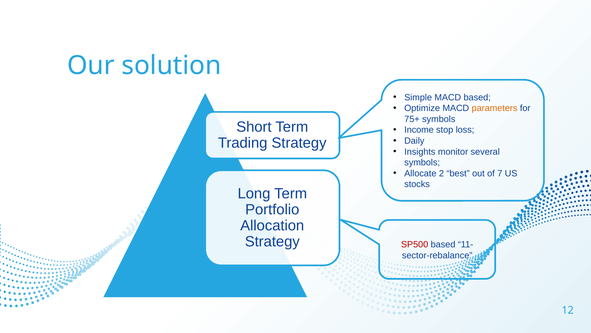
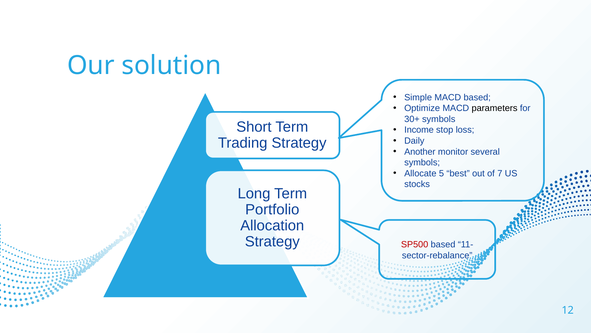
parameters colour: orange -> black (495, 108)
75+: 75+ -> 30+ (412, 119)
Insights: Insights -> Another (420, 151)
2: 2 -> 5 (441, 173)
